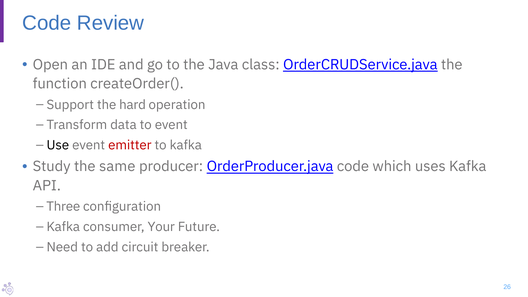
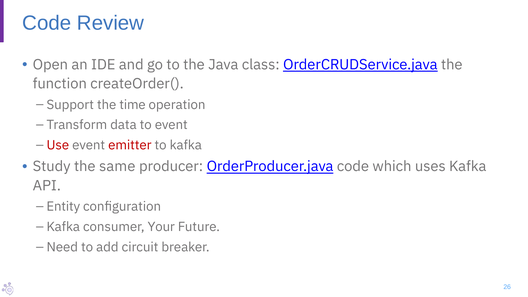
hard: hard -> time (133, 105)
Use colour: black -> red (58, 145)
Three: Three -> Entity (63, 207)
